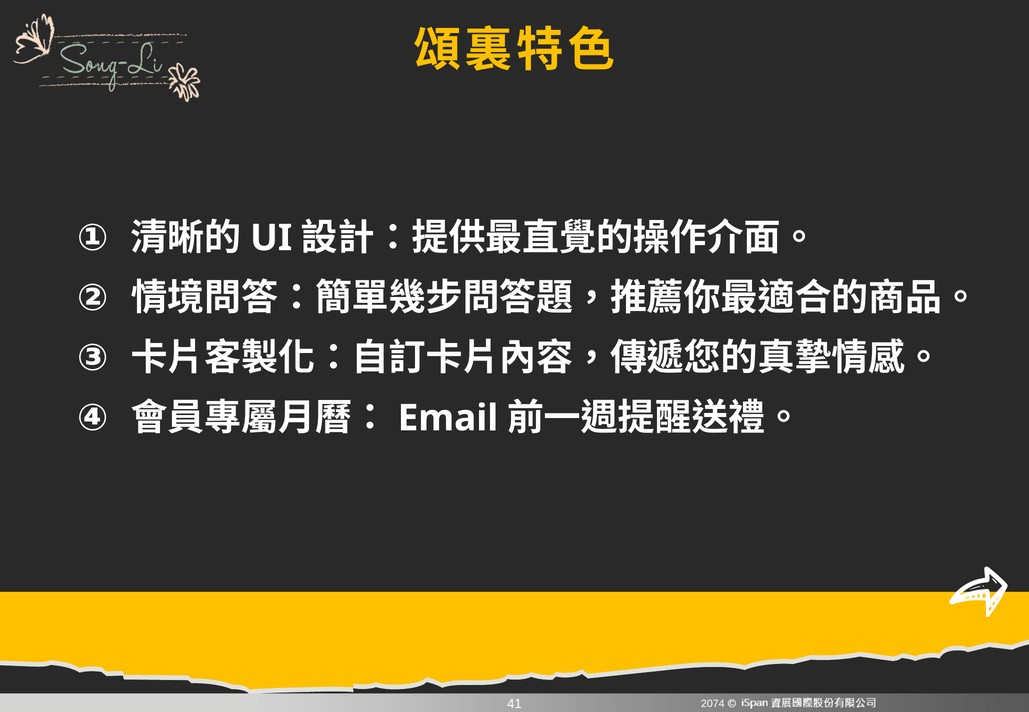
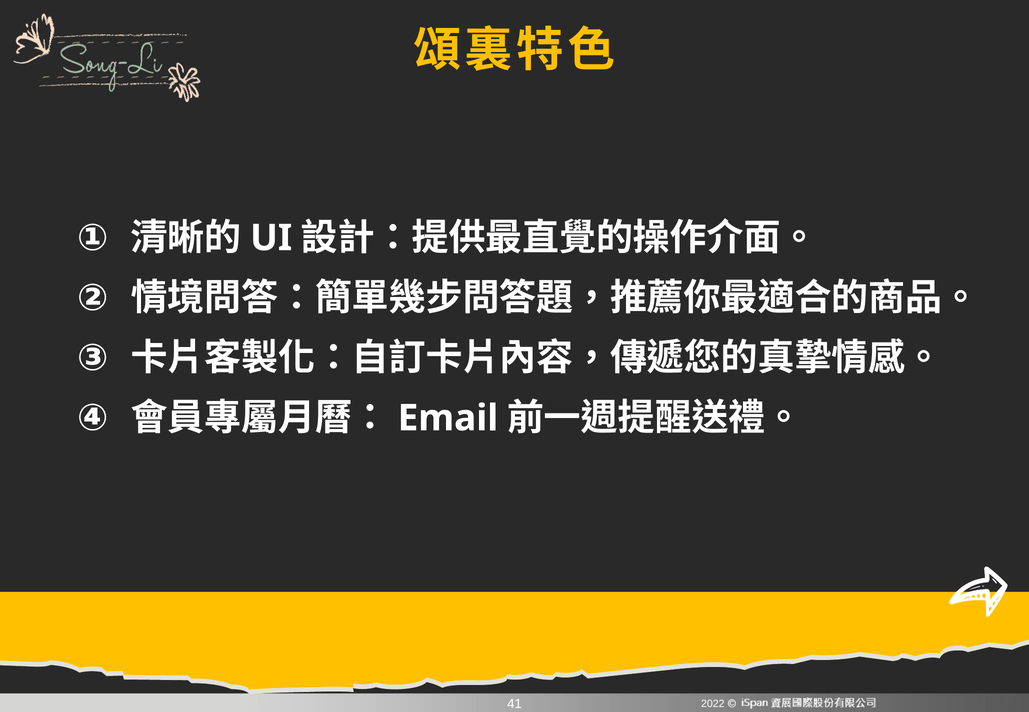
2074: 2074 -> 2022 (713, 704)
